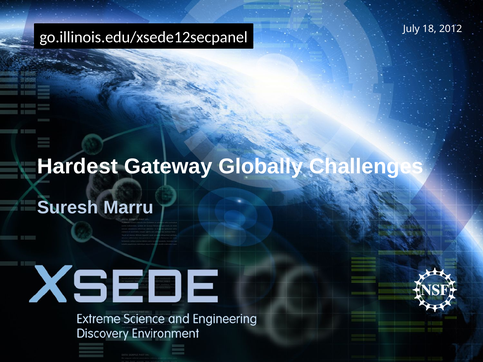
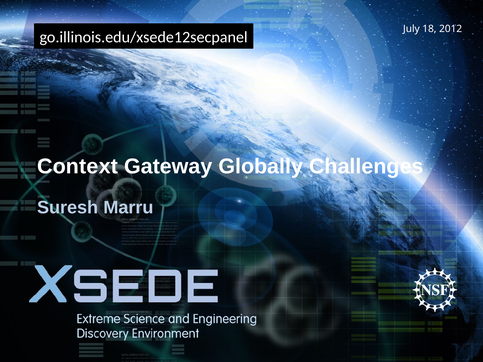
Hardest: Hardest -> Context (77, 166)
